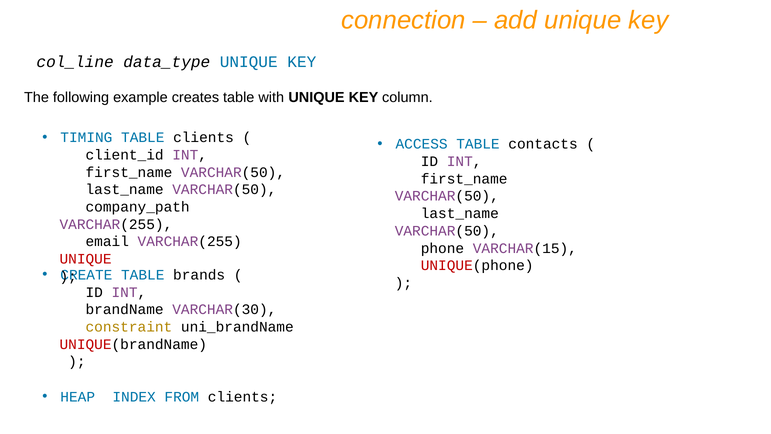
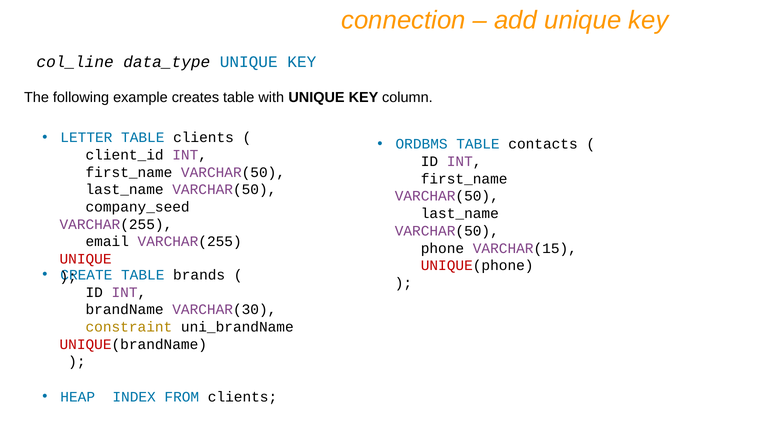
TIMING: TIMING -> LETTER (86, 137)
ACCESS: ACCESS -> ORDBMS (422, 144)
company_path: company_path -> company_seed (138, 207)
